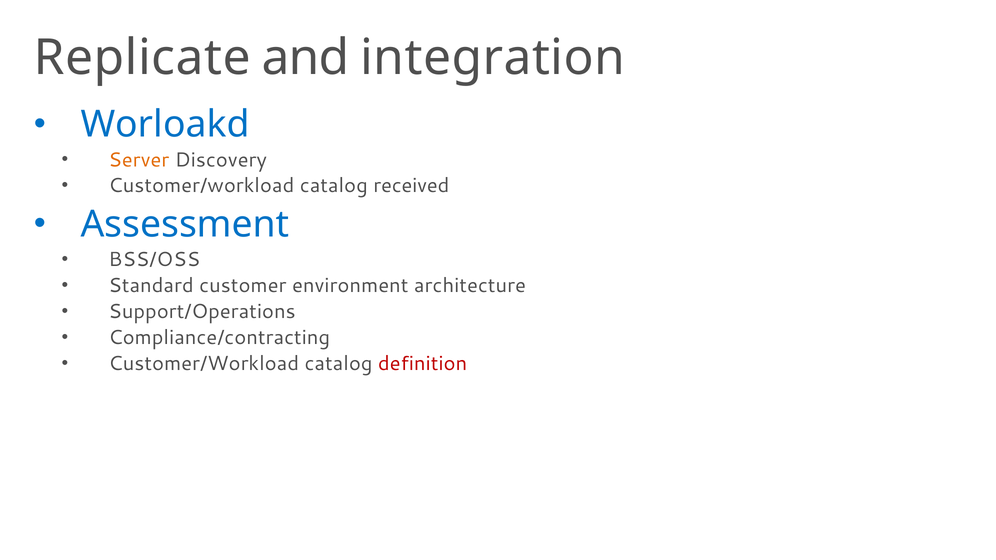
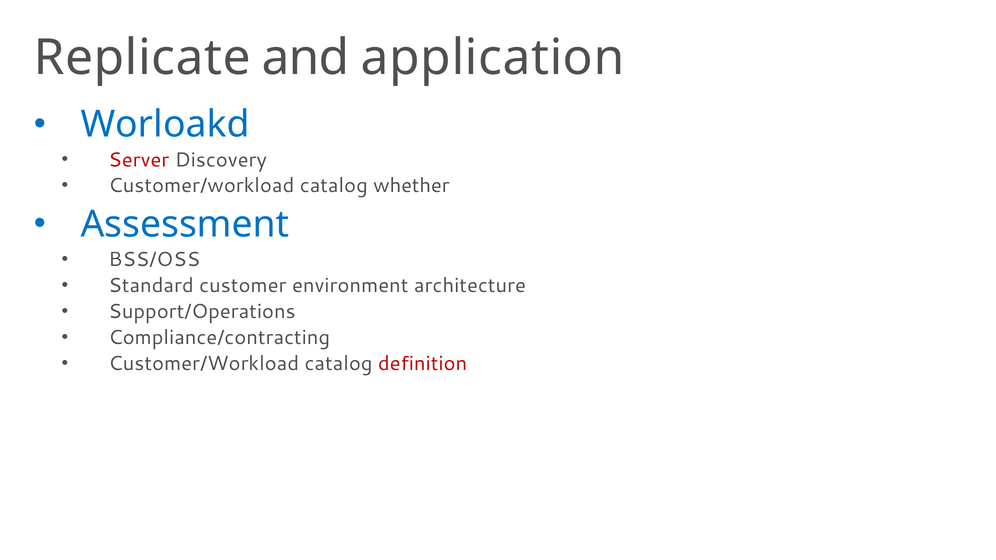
integration: integration -> application (493, 58)
Server colour: orange -> red (139, 160)
received: received -> whether (411, 186)
